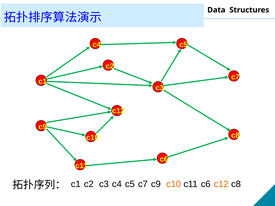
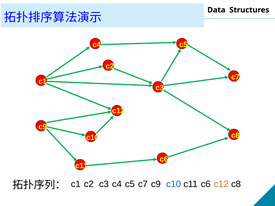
c10 colour: orange -> blue (174, 184)
